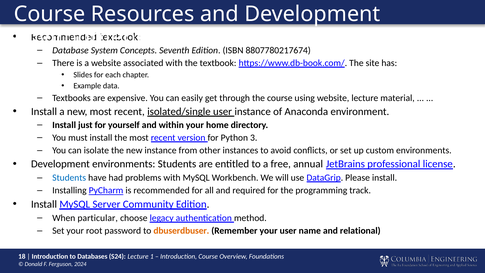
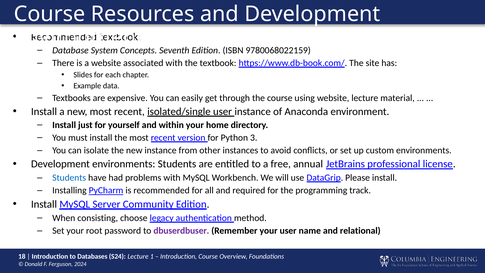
8807780217674: 8807780217674 -> 9780068022159 (278, 50)
particular: particular -> consisting (98, 218)
dbuserdbuser colour: orange -> purple (181, 231)
